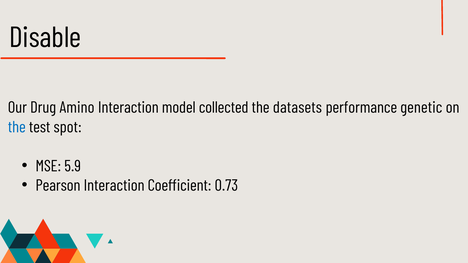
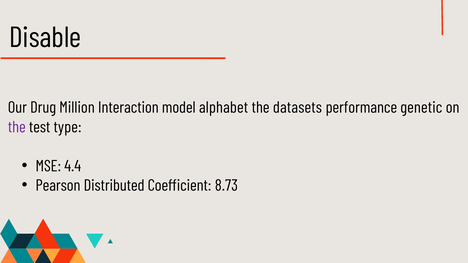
Amino: Amino -> Million (77, 108)
collected: collected -> alphabet (224, 108)
the colour: blue -> purple (17, 127)
spot: spot -> type (68, 127)
5.9: 5.9 -> 4.4 (73, 166)
Pearson Interaction: Interaction -> Distributed (114, 186)
0.73: 0.73 -> 8.73 (226, 186)
